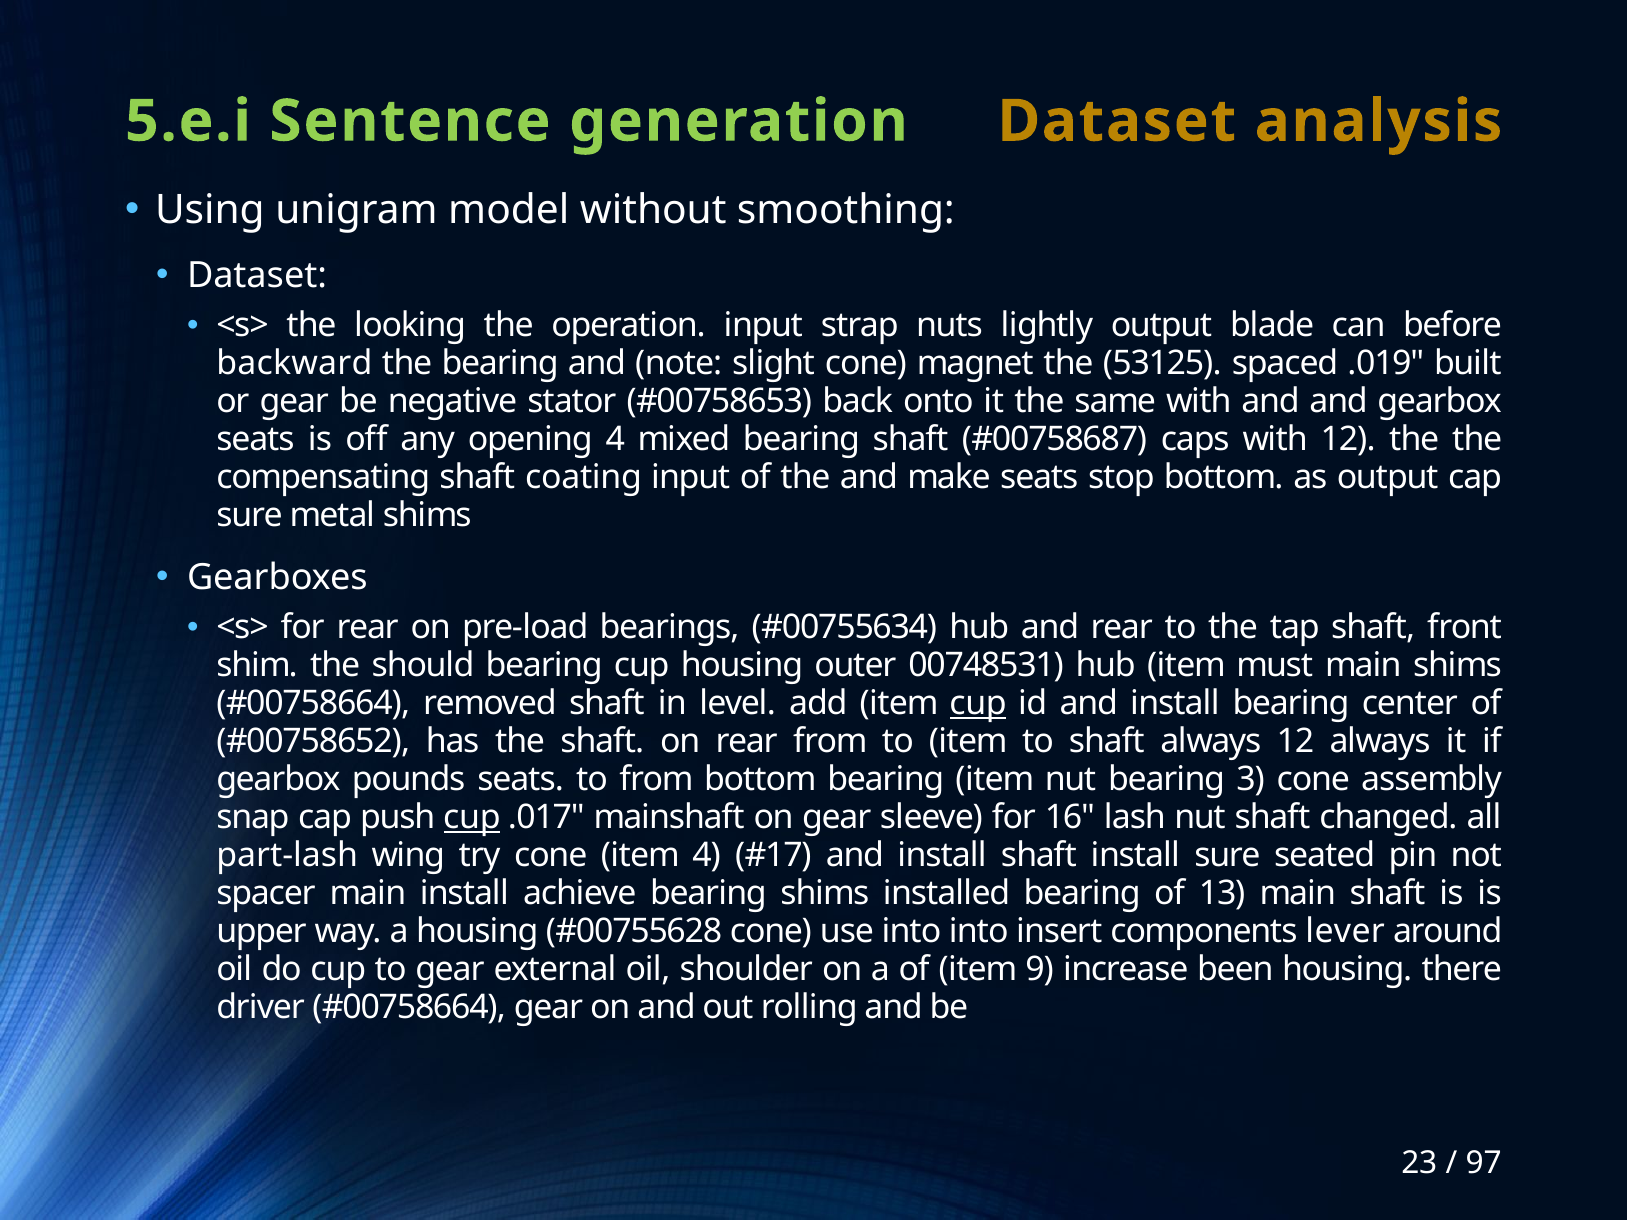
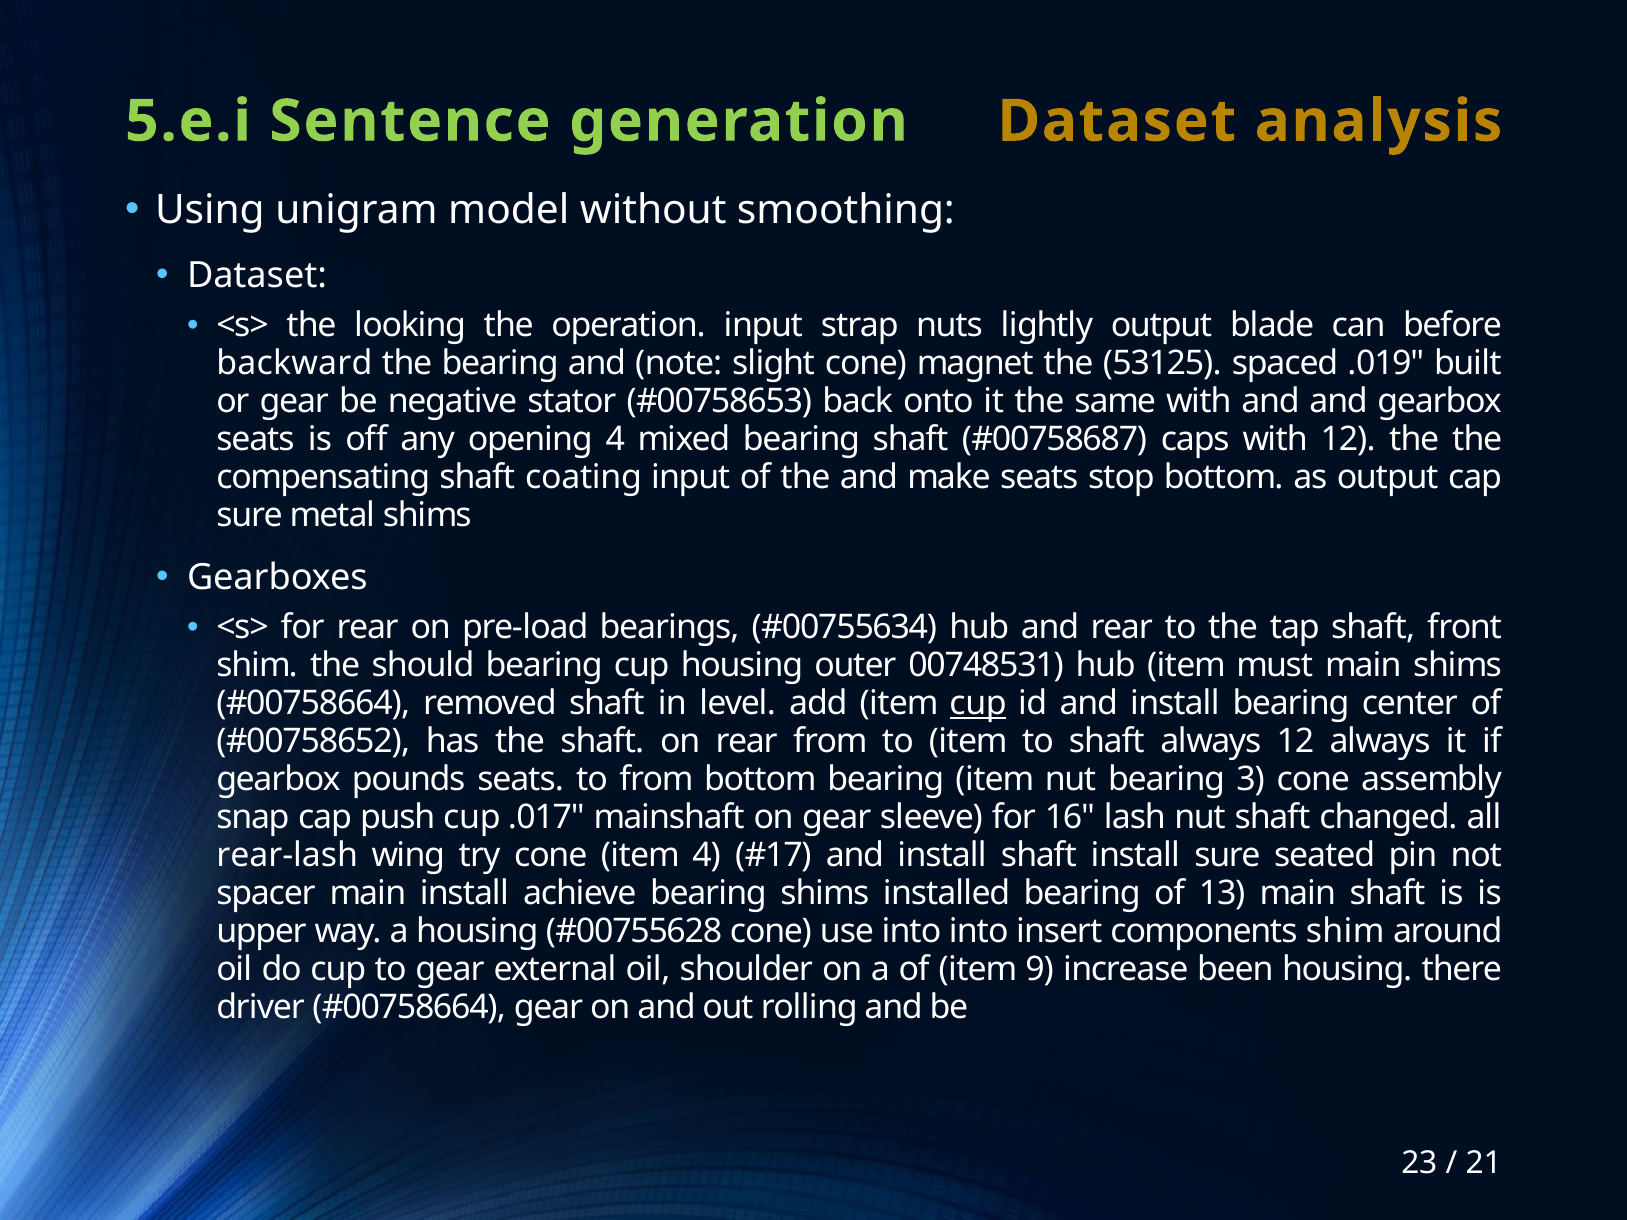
cup underline: present -> none (472, 818)
part-lash: part-lash -> rear-lash (287, 856)
components lever: lever -> shim (1345, 932)
97: 97 -> 21 (1484, 1163)
